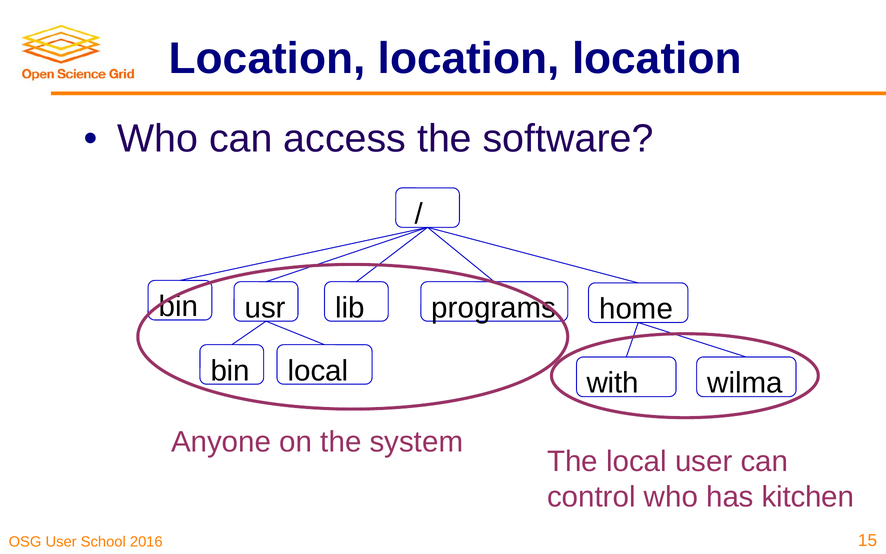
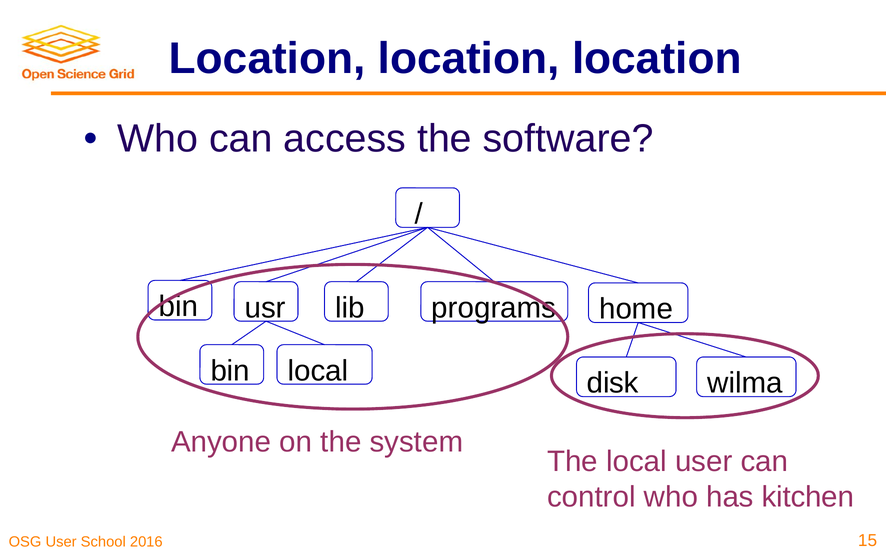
with: with -> disk (613, 383)
